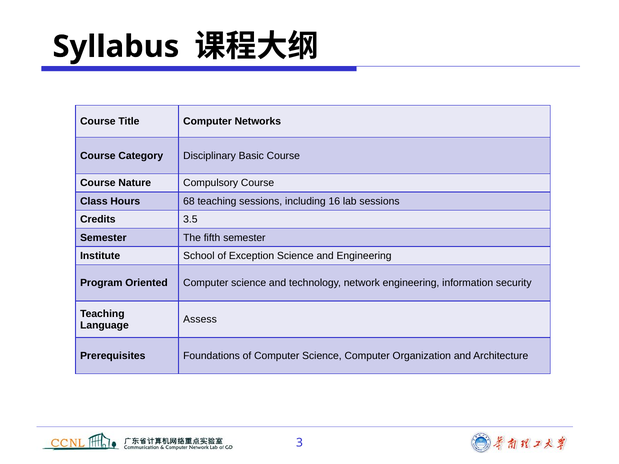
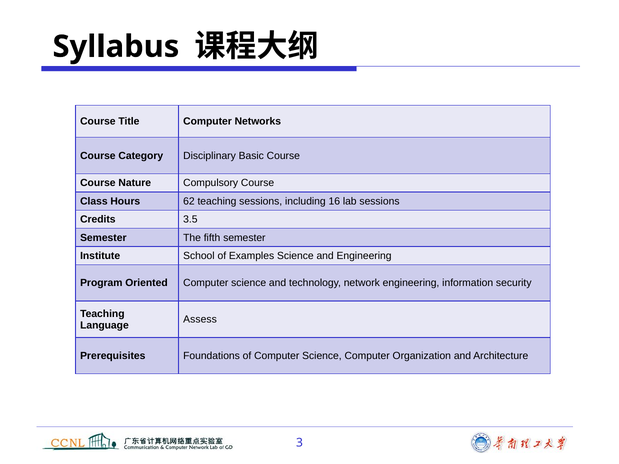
68: 68 -> 62 (189, 201)
Exception: Exception -> Examples (252, 256)
